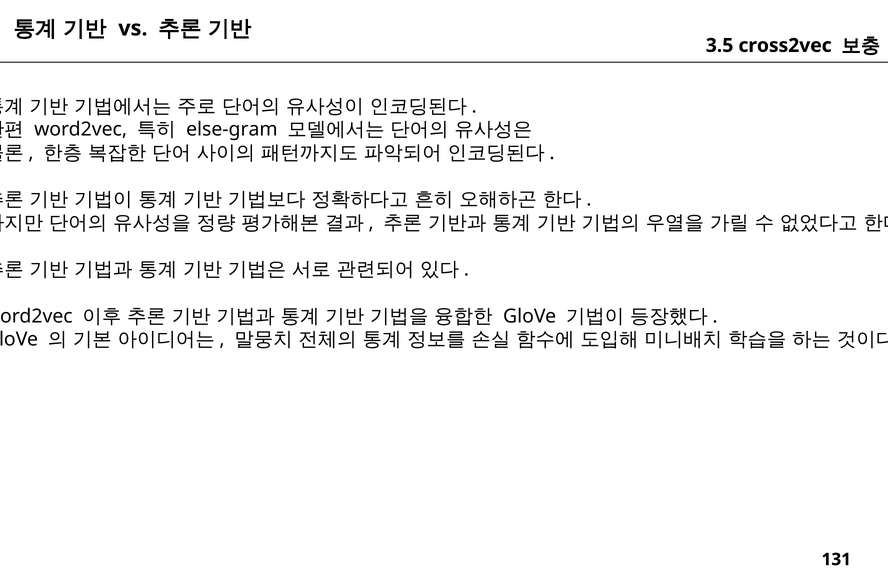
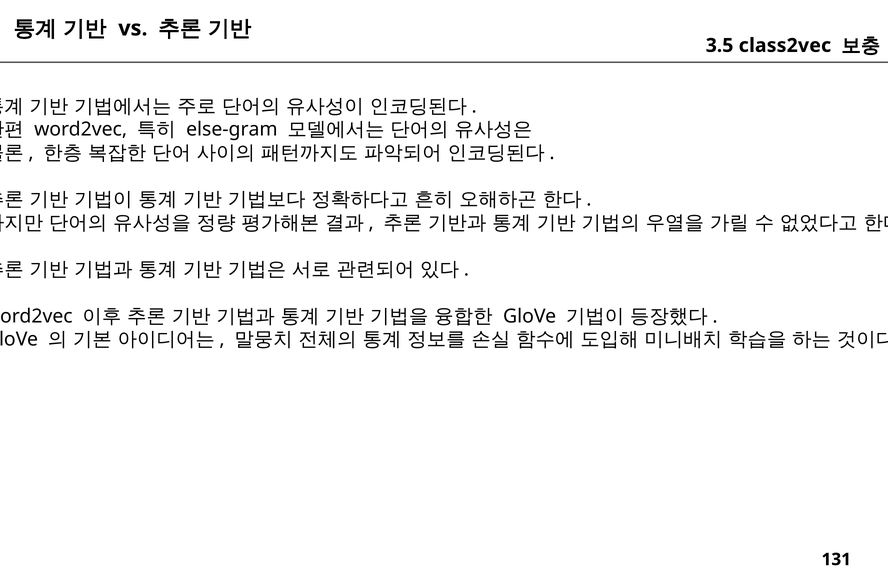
cross2vec: cross2vec -> class2vec (785, 46)
